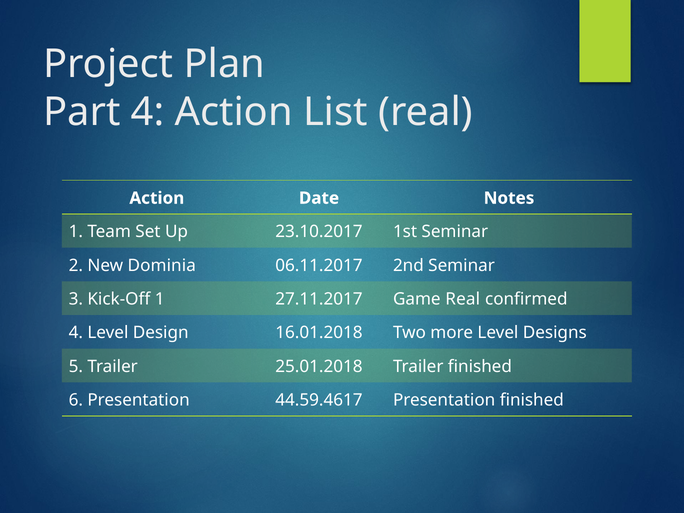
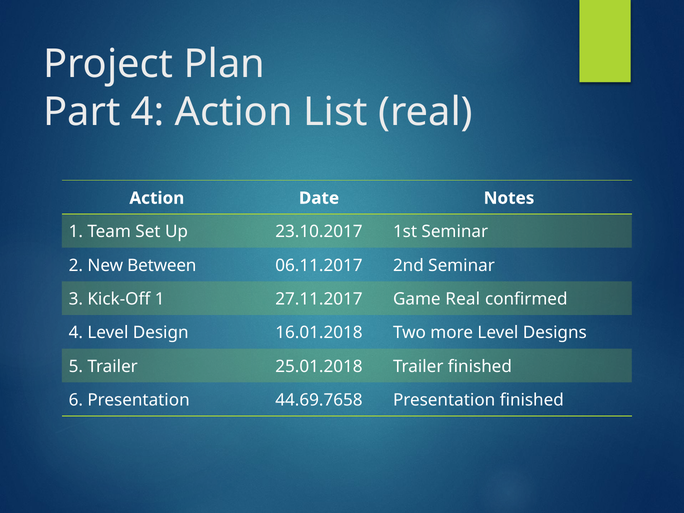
Dominia: Dominia -> Between (162, 265)
44.59.4617: 44.59.4617 -> 44.69.7658 (319, 400)
